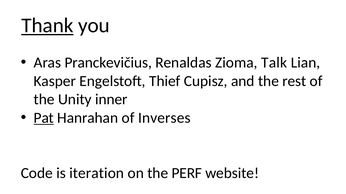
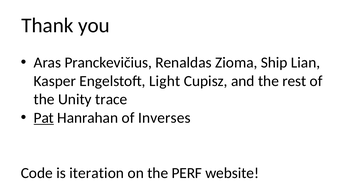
Thank underline: present -> none (47, 26)
Talk: Talk -> Ship (274, 63)
Thief: Thief -> Light (165, 81)
inner: inner -> trace (111, 100)
